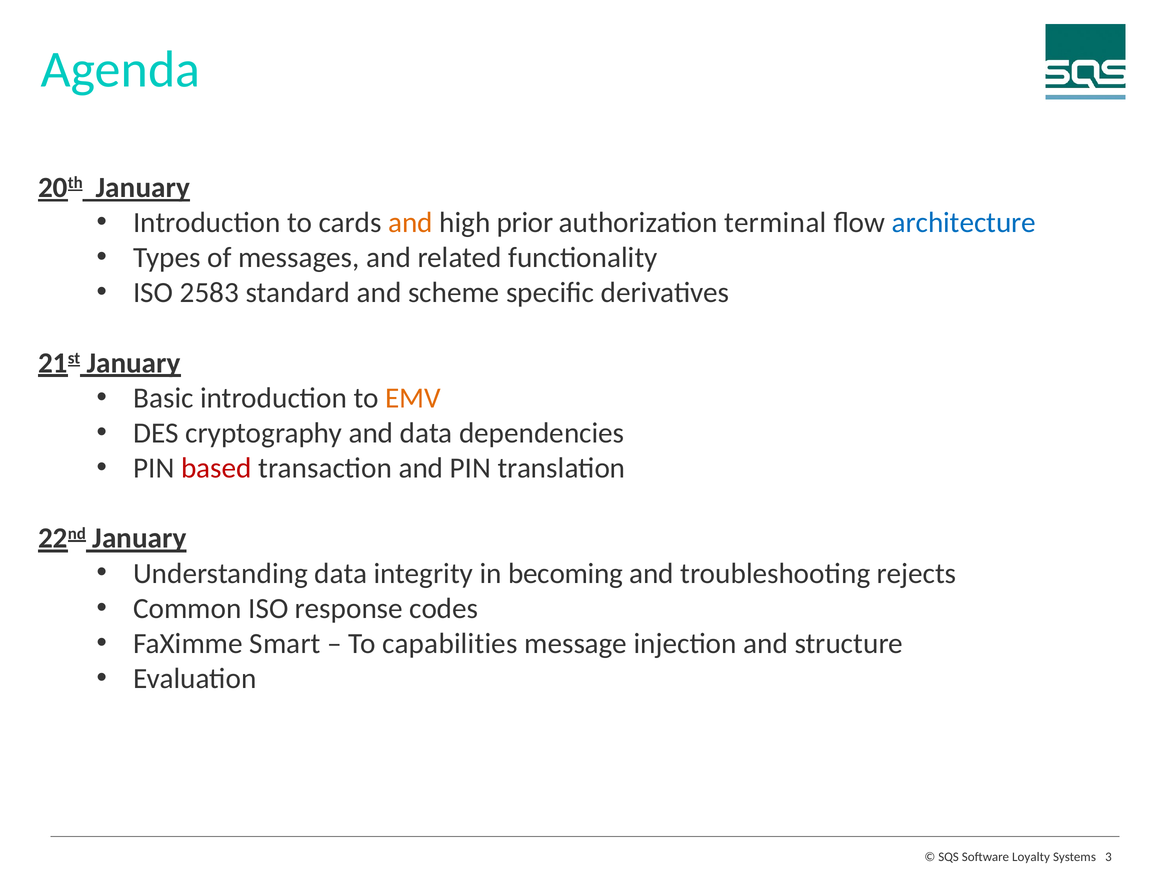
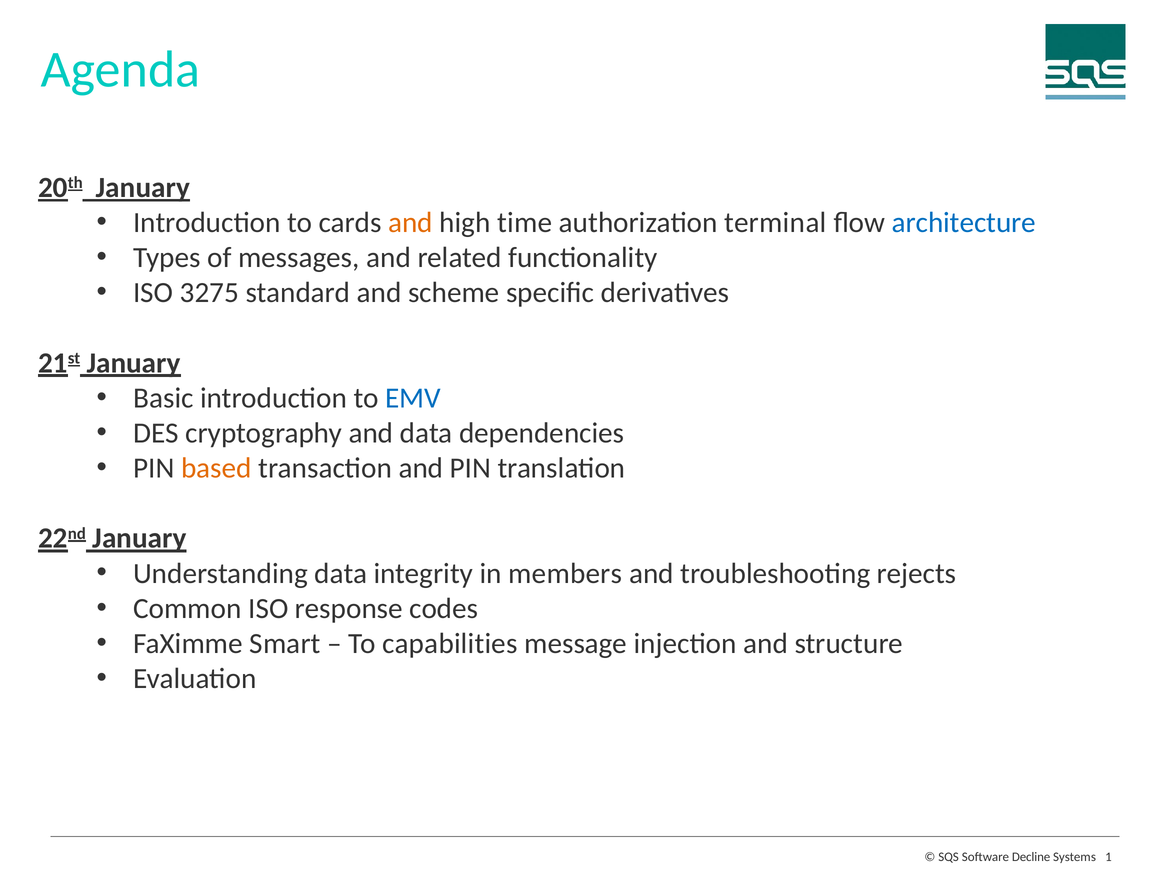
prior: prior -> time (525, 223)
2583: 2583 -> 3275 (209, 293)
EMV colour: orange -> blue (413, 398)
based colour: red -> orange (216, 468)
becoming: becoming -> members (565, 574)
Loyalty: Loyalty -> Decline (1031, 857)
3: 3 -> 1 (1108, 857)
